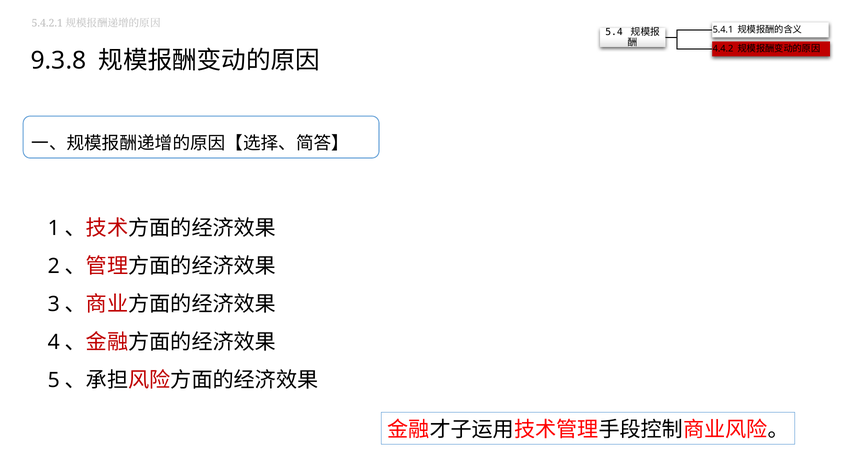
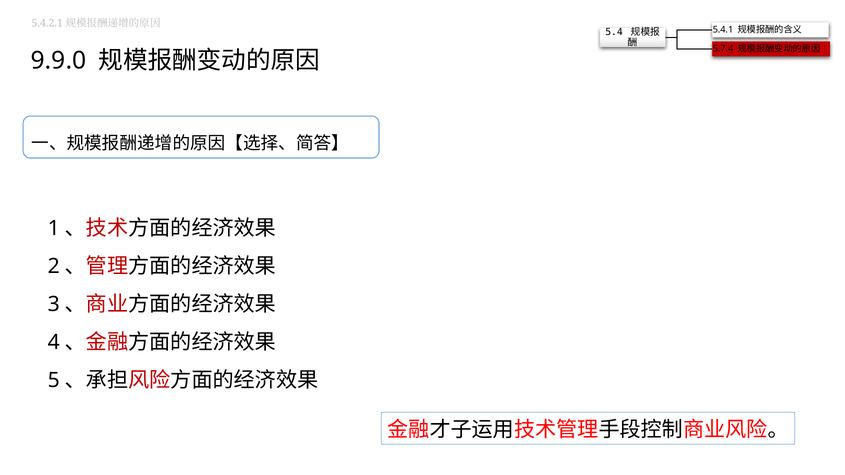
4.4.2: 4.4.2 -> 5.7.4 (723, 49)
9.3.8: 9.3.8 -> 9.9.0 (59, 61)
